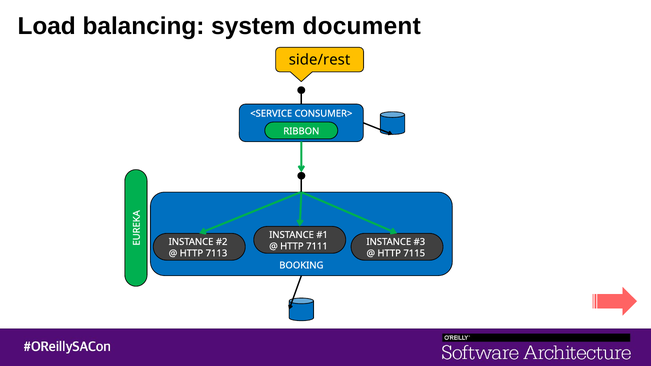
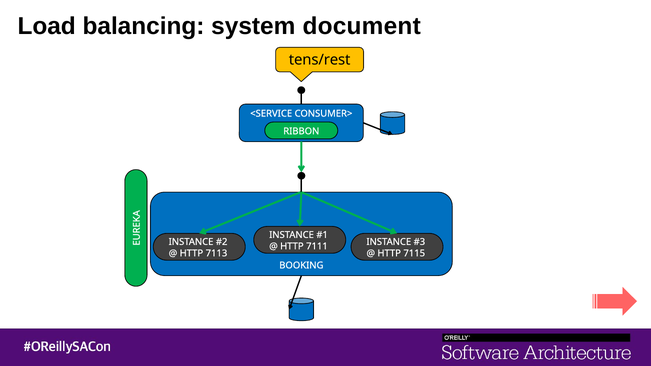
side/rest: side/rest -> tens/rest (320, 60)
